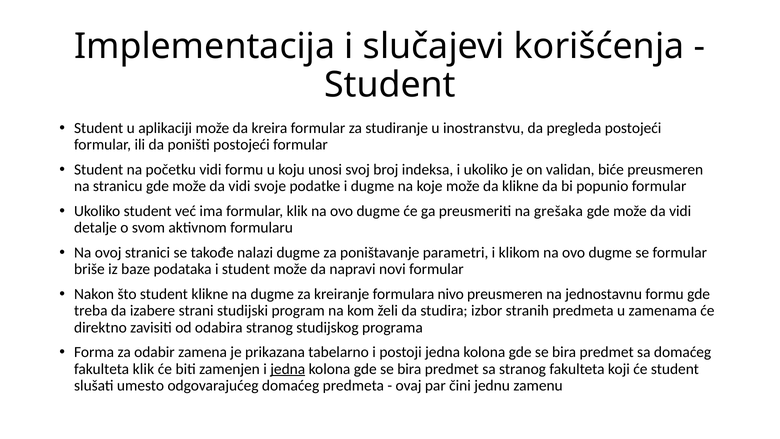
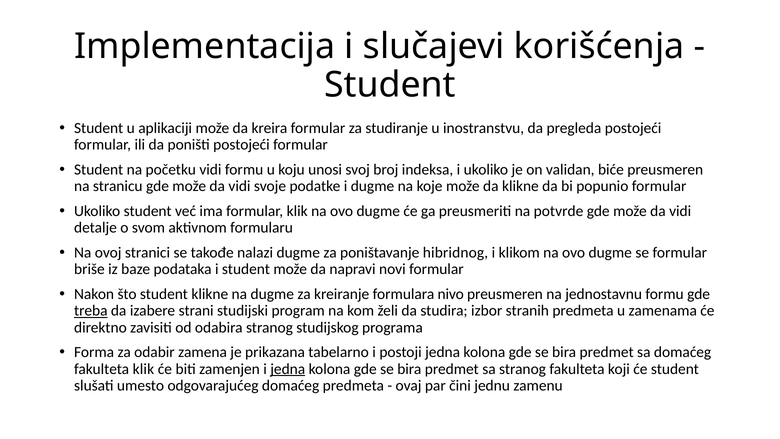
grešaka: grešaka -> potvrde (559, 211)
parametri: parametri -> hibridnog (455, 252)
treba underline: none -> present (91, 311)
